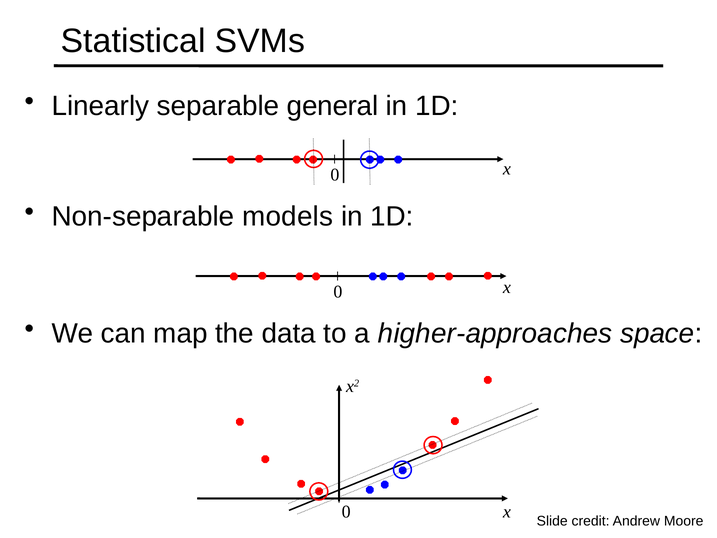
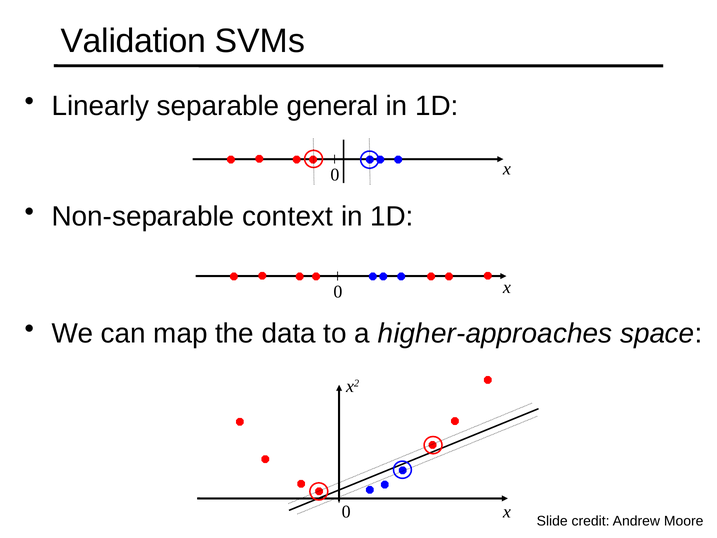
Statistical: Statistical -> Validation (133, 41)
models: models -> context (288, 216)
